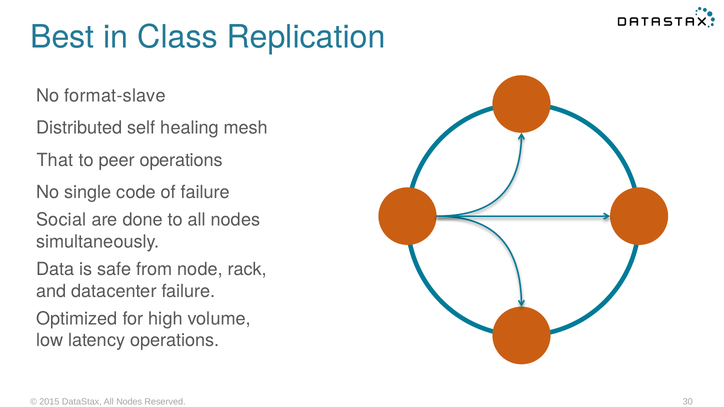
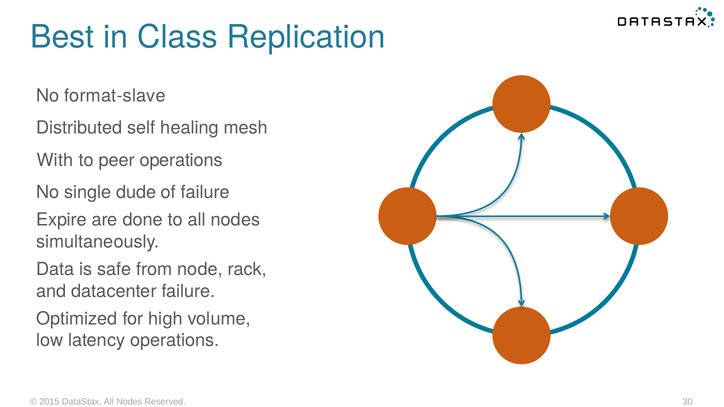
That: That -> With (55, 160)
code: code -> dude (136, 192)
Social: Social -> Expire (61, 220)
